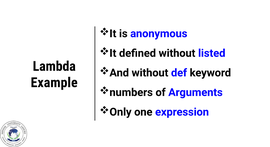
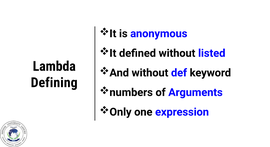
Example: Example -> Defining (54, 83)
